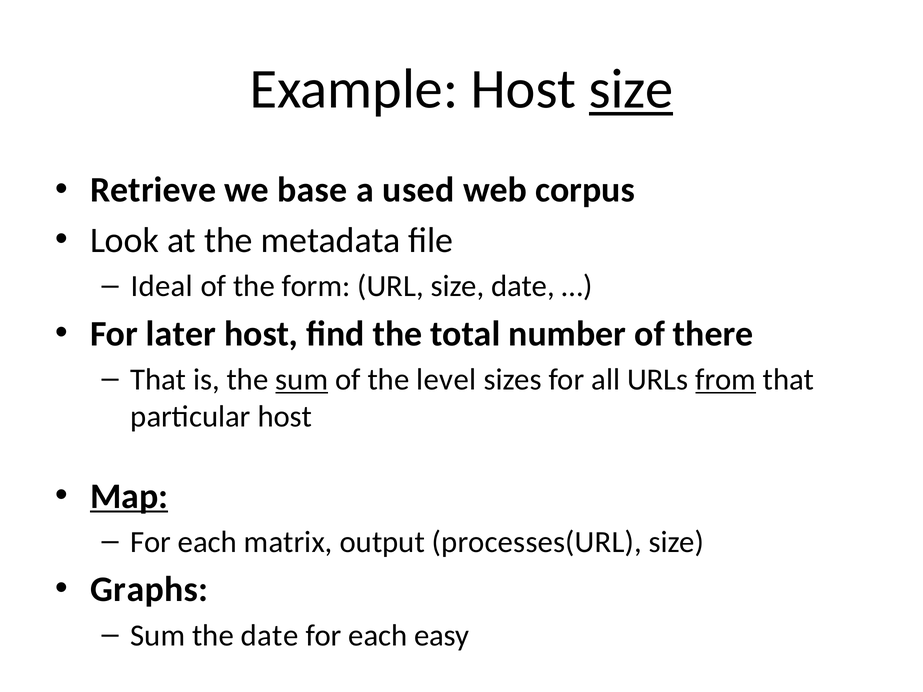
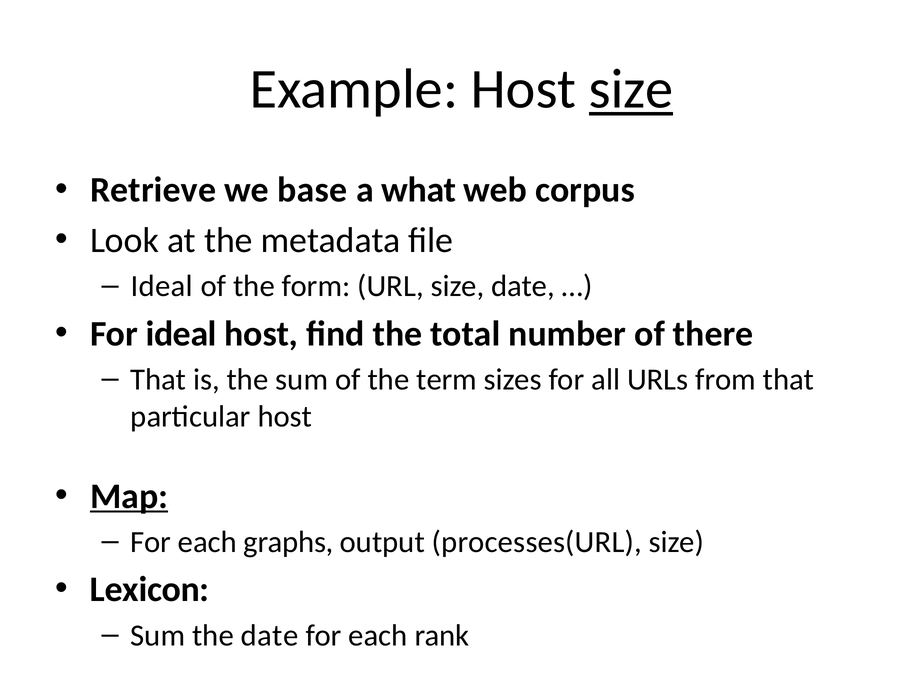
used: used -> what (419, 190)
For later: later -> ideal (181, 334)
sum underline: present -> none (302, 380)
level: level -> term (447, 380)
from underline: present -> none (726, 380)
matrix: matrix -> graphs (288, 542)
Graphs: Graphs -> Lexicon (150, 590)
easy: easy -> rank (442, 636)
